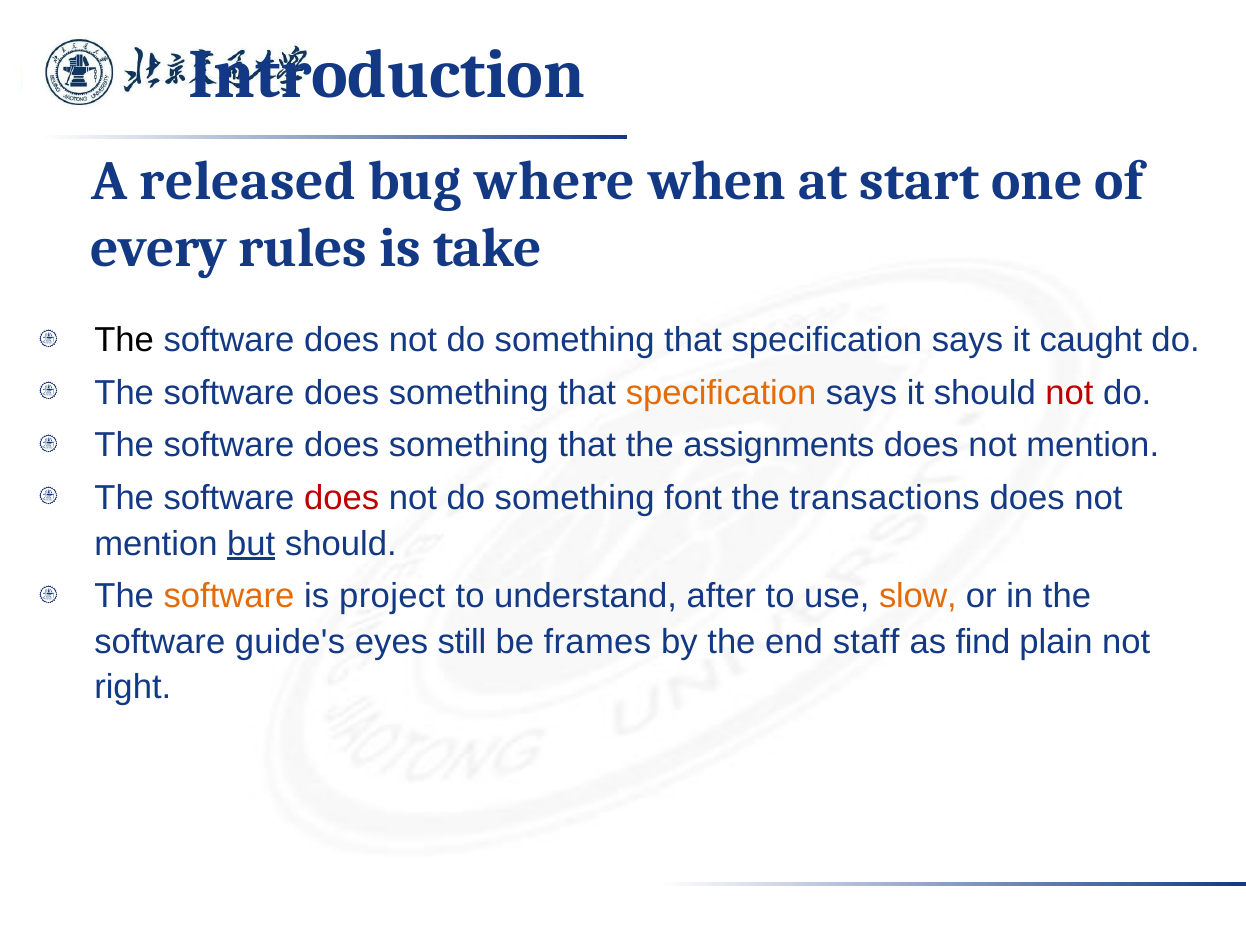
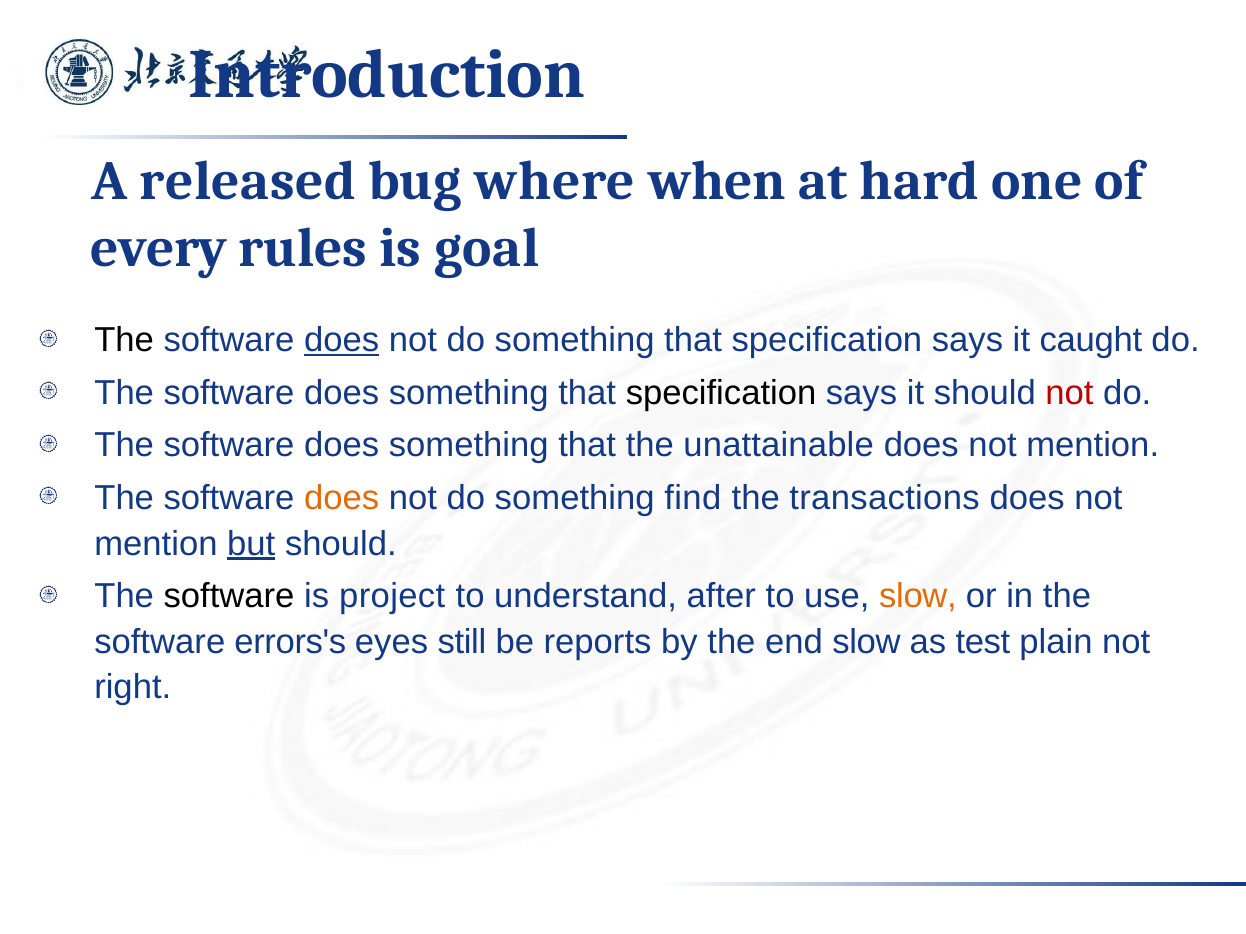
start: start -> hard (920, 182)
take: take -> goal (487, 248)
does underline: none -> present (342, 340)
specification colour: orange -> black (721, 393)
assignments: assignments -> unattainable (779, 446)
does colour: red -> orange (342, 498)
font: font -> find (693, 498)
software colour: orange -> black (229, 596)
guide's: guide's -> errors's (290, 642)
frames: frames -> reports (598, 642)
end staff: staff -> slow (866, 642)
find: find -> test (983, 642)
